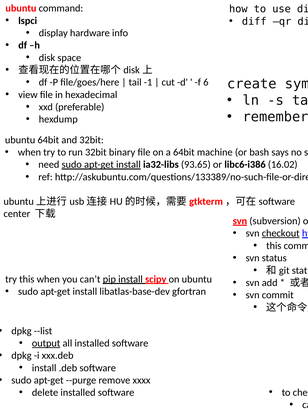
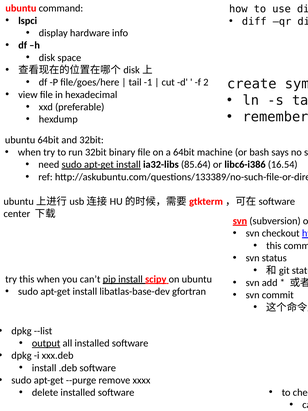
6: 6 -> 2 (206, 82)
93.65: 93.65 -> 85.64 (196, 164)
16.02: 16.02 -> 16.54 (283, 164)
checkout underline: present -> none (281, 233)
